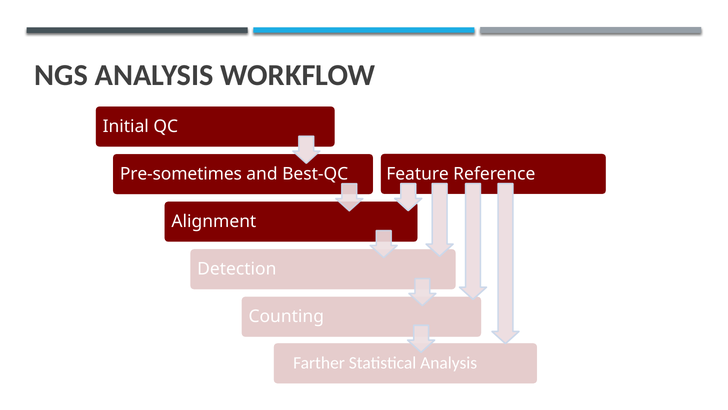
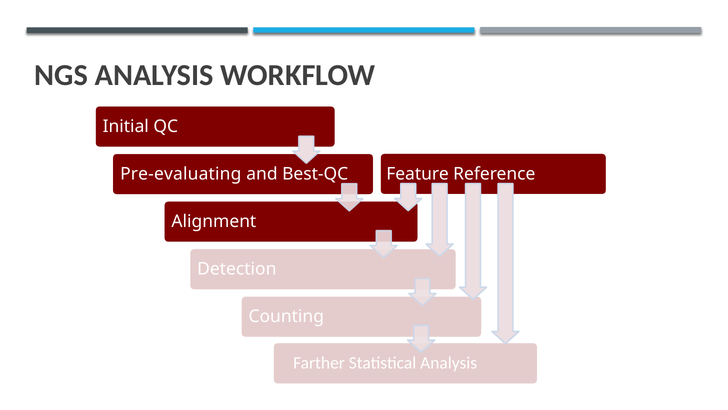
Pre-sometimes: Pre-sometimes -> Pre-evaluating (181, 174)
